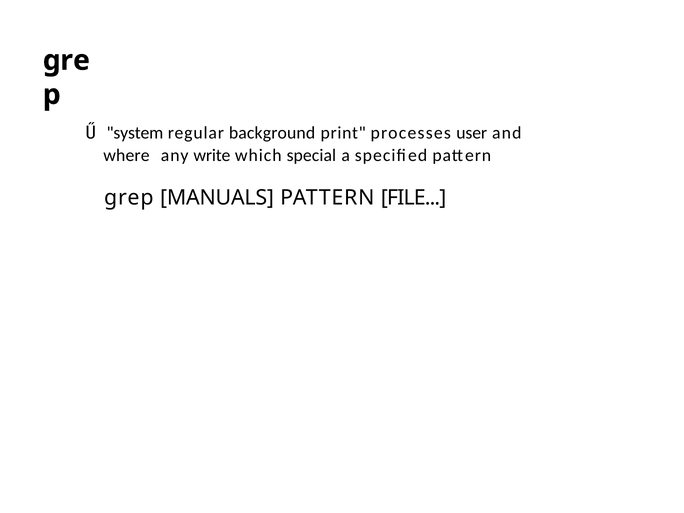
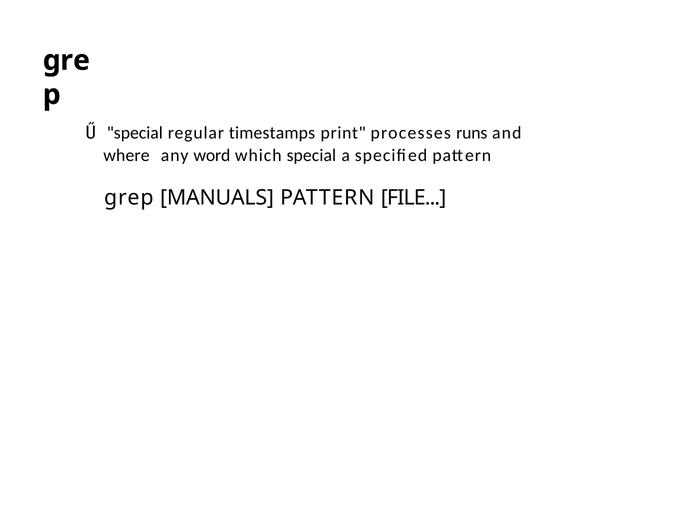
Ű system: system -> special (135, 133)
background: background -> timestamps (272, 133)
user: user -> runs (472, 133)
write: write -> word (212, 156)
